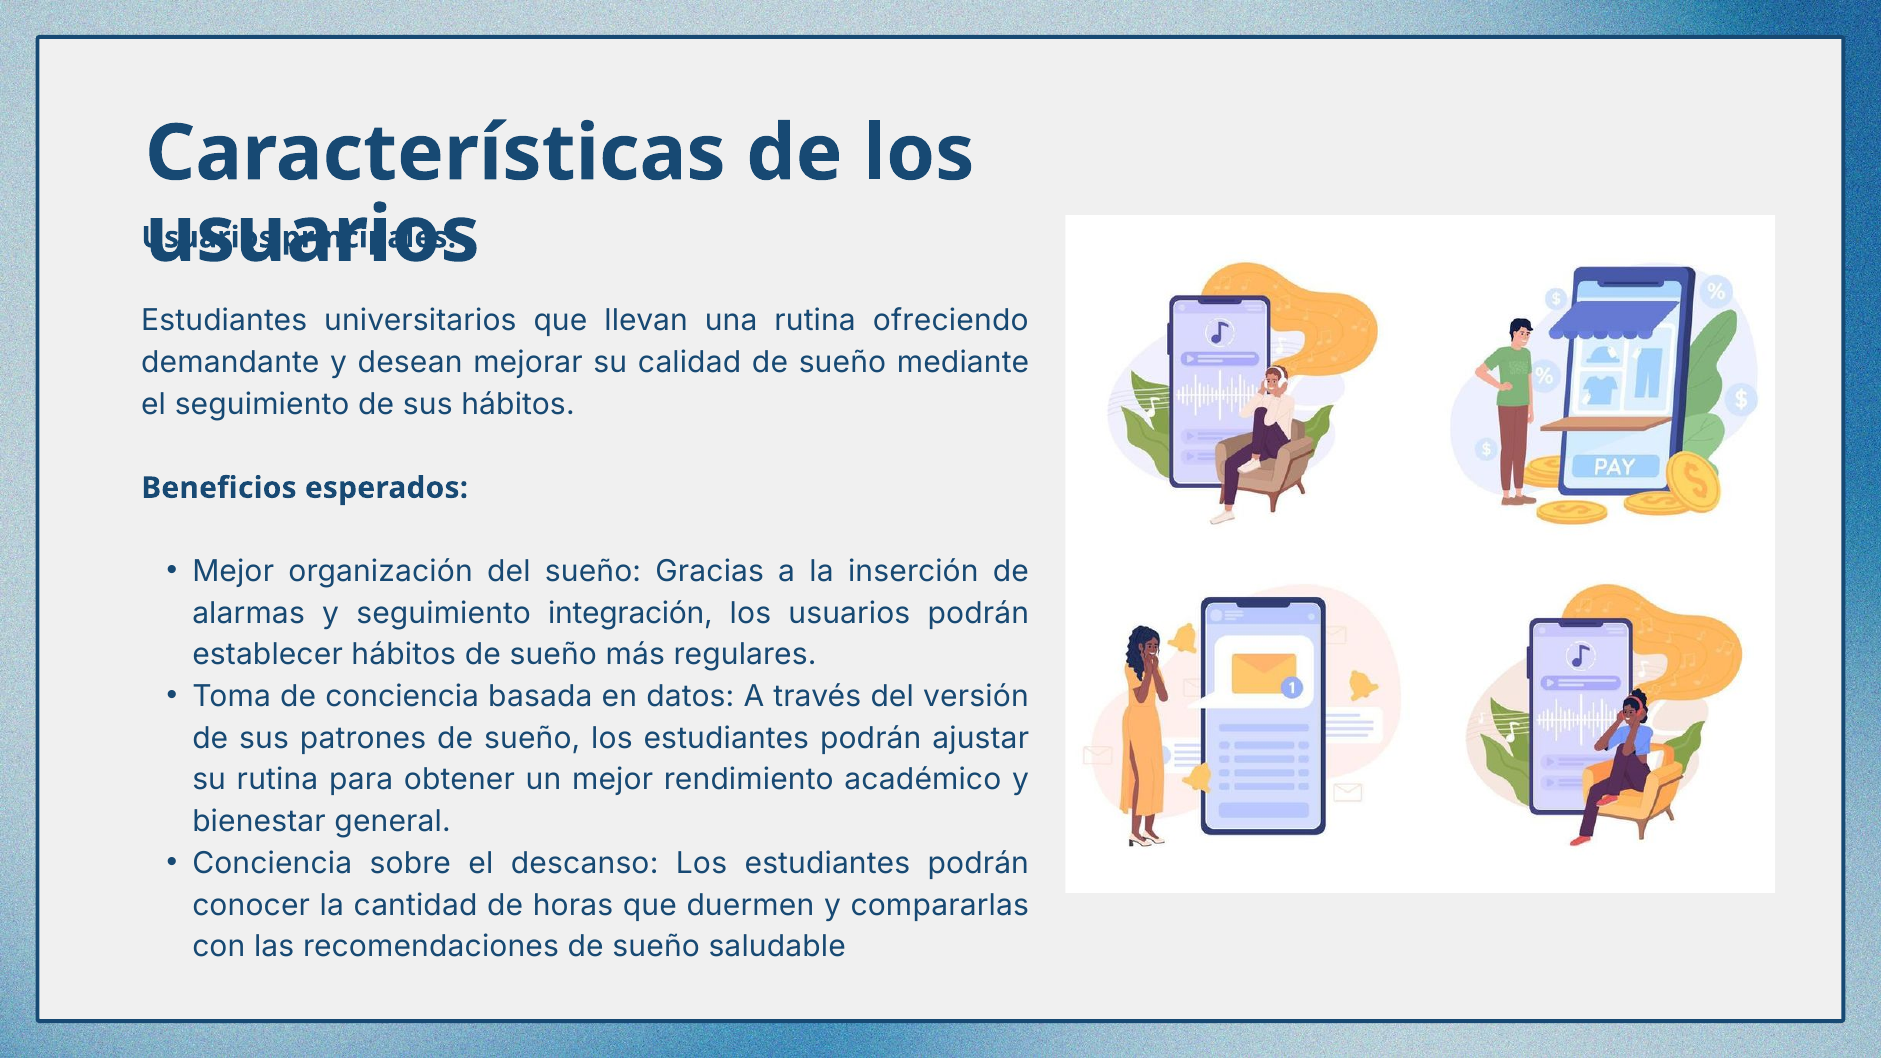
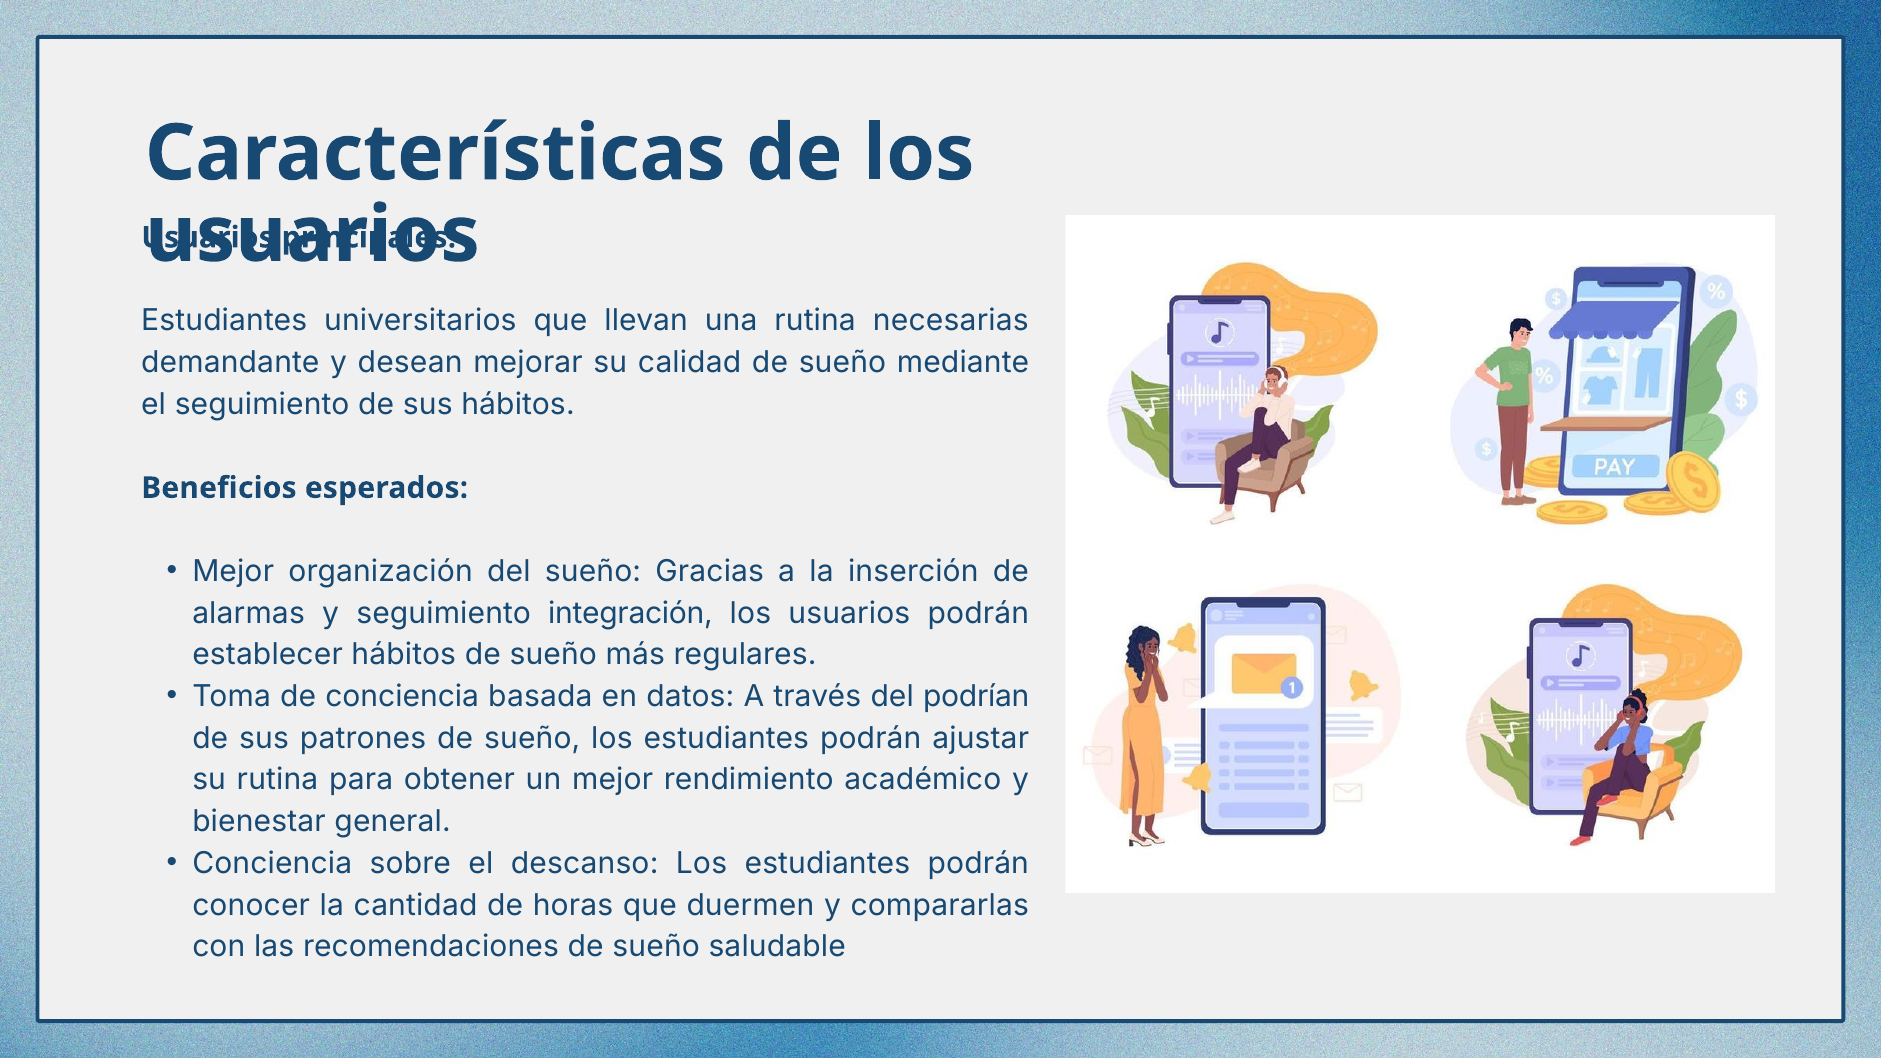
ofreciendo: ofreciendo -> necesarias (951, 321)
versión: versión -> podrían (976, 697)
